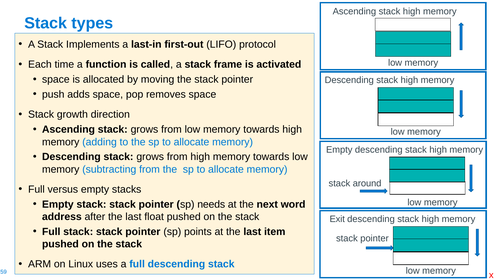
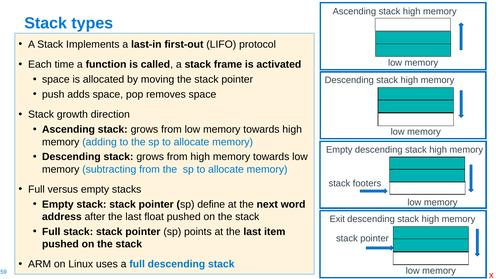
around: around -> footers (367, 184)
needs: needs -> define (211, 204)
